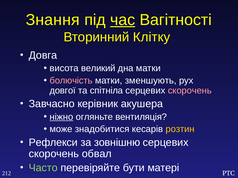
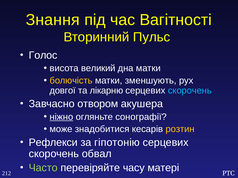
час underline: present -> none (123, 20)
Клітку: Клітку -> Пульс (152, 37)
Довга: Довга -> Голос (43, 55)
болючість colour: pink -> yellow (71, 81)
спітніла: спітніла -> лікарню (106, 91)
скорочень colour: pink -> light blue (190, 91)
керівник: керівник -> отвором (98, 104)
вентиляція: вентиляція -> сонографії (141, 117)
зовнішню: зовнішню -> гіпотонію (117, 143)
бути: бути -> часу (134, 168)
